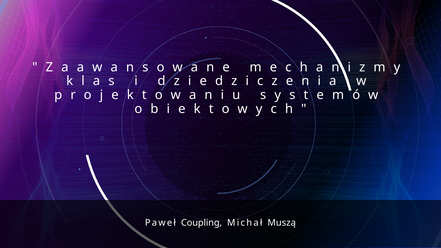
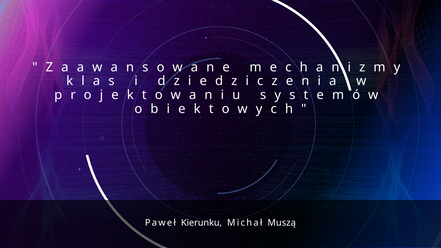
Coupling: Coupling -> Kierunku (202, 223)
